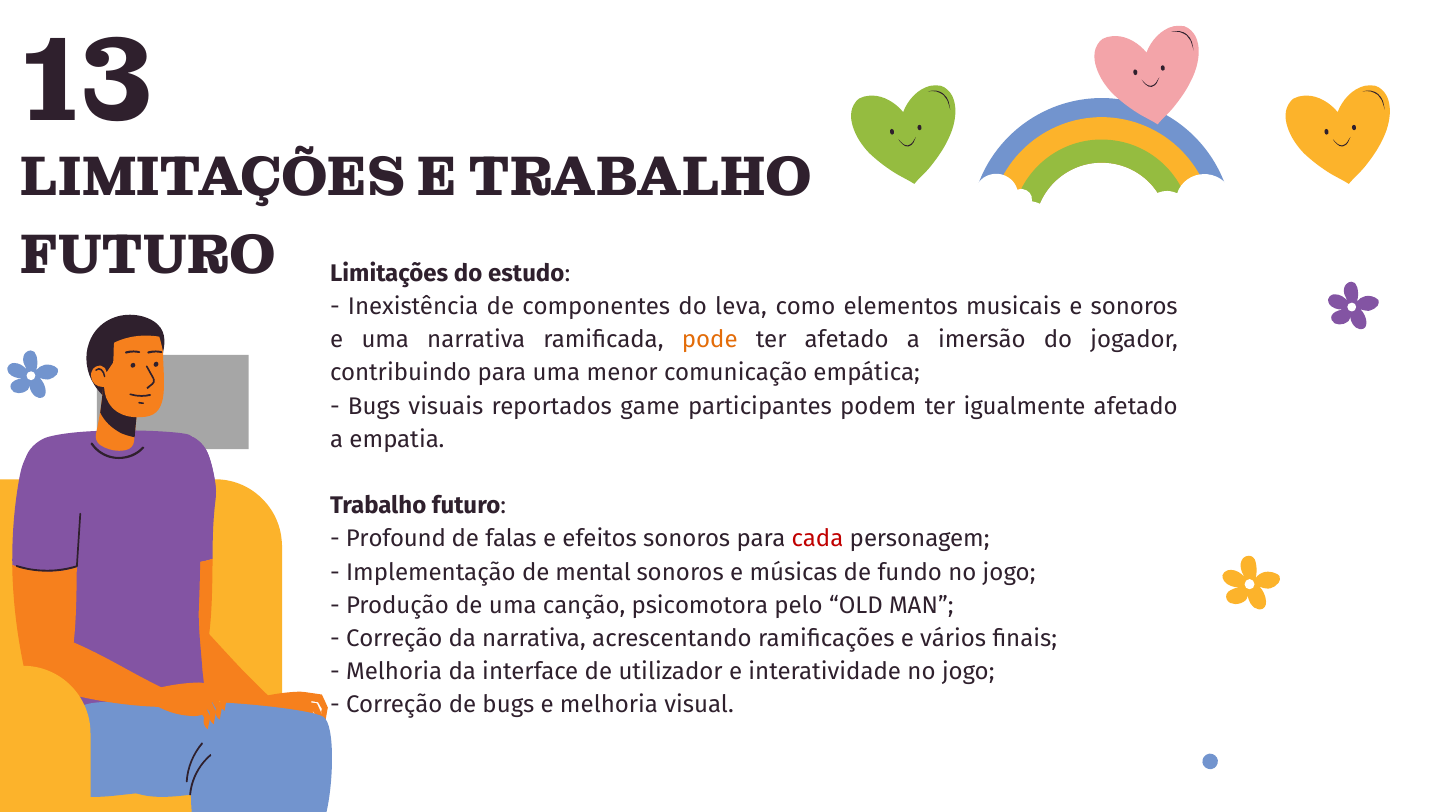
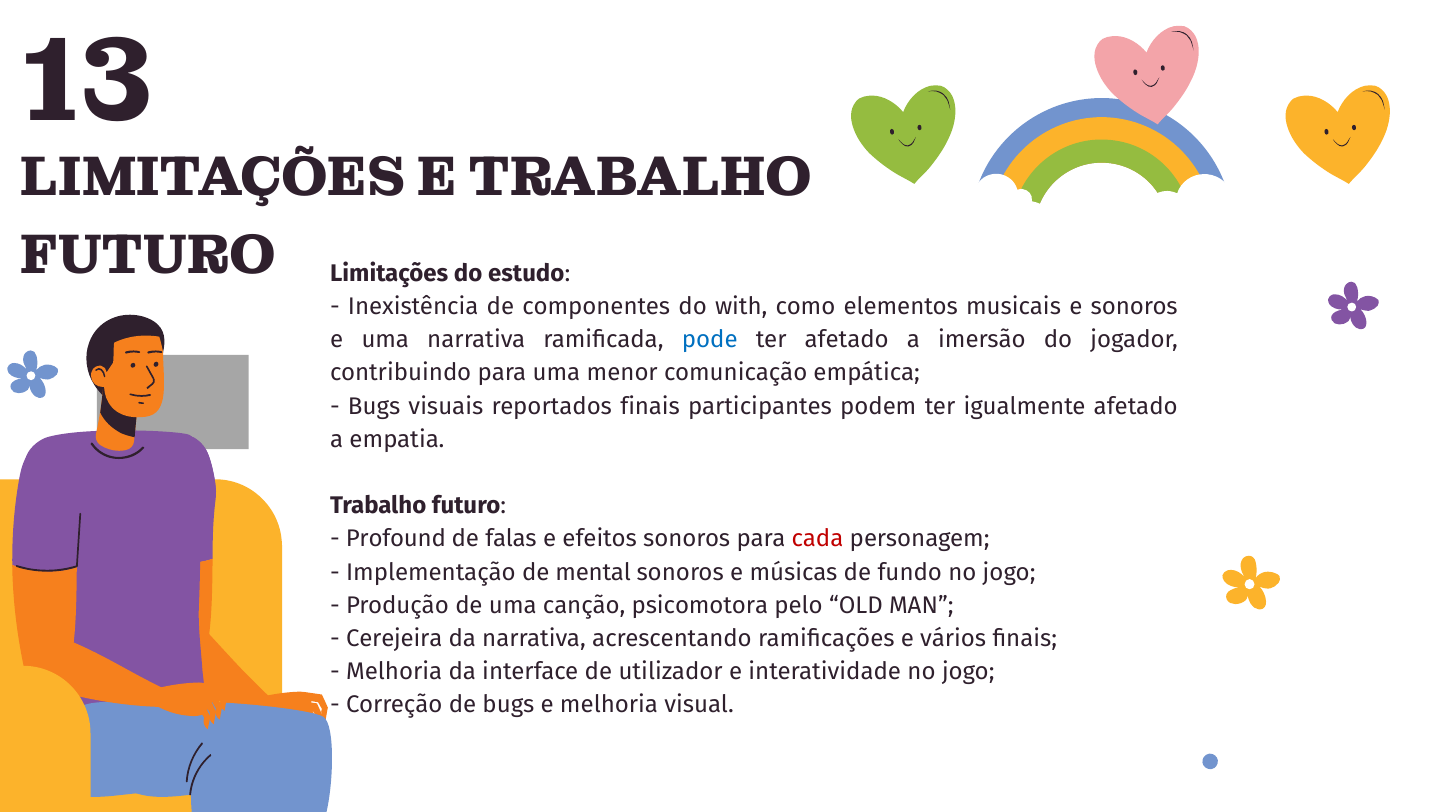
leva: leva -> with (741, 307)
pode colour: orange -> blue (710, 340)
reportados game: game -> finais (650, 406)
Correção: Correção -> Cerejeira (394, 638)
